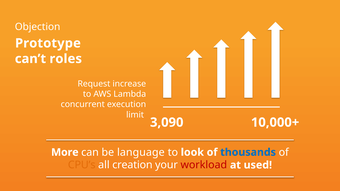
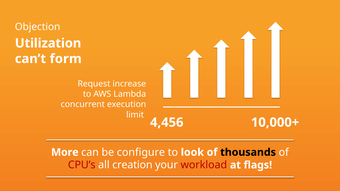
Prototype: Prototype -> Utilization (48, 43)
roles: roles -> form (66, 59)
3,090: 3,090 -> 4,456 (167, 123)
language: language -> configure (141, 152)
thousands colour: blue -> black (248, 152)
CPU’s colour: orange -> red (82, 165)
used: used -> flags (258, 165)
